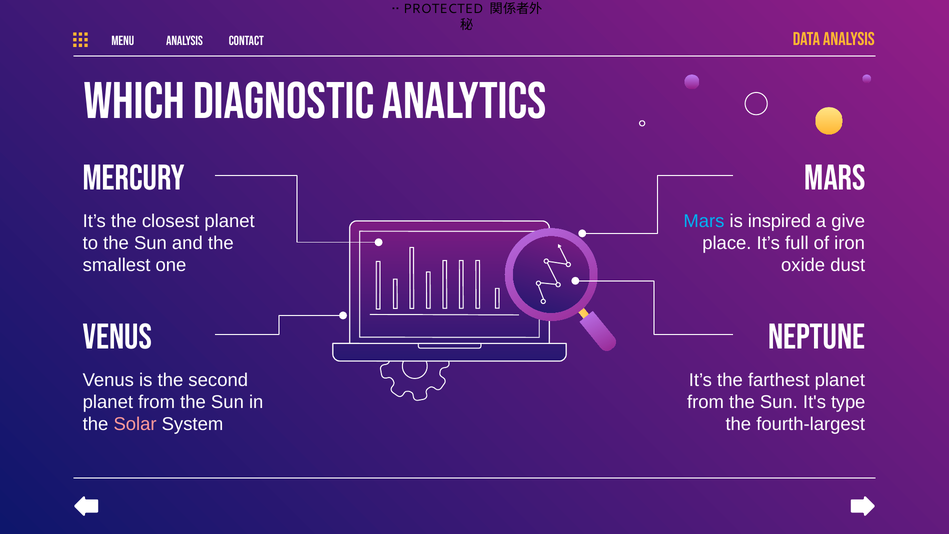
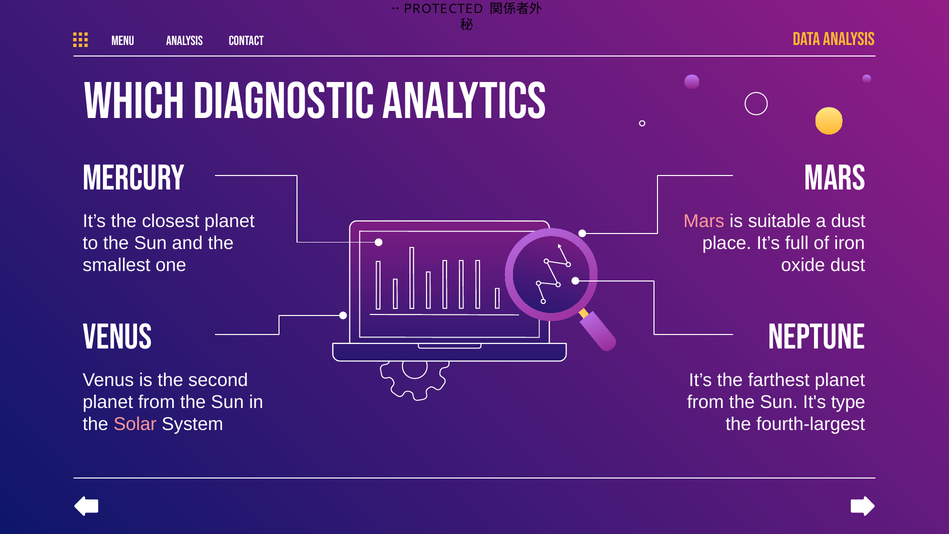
Mars colour: light blue -> pink (704, 221)
inspired: inspired -> suitable (779, 221)
a give: give -> dust (848, 221)
